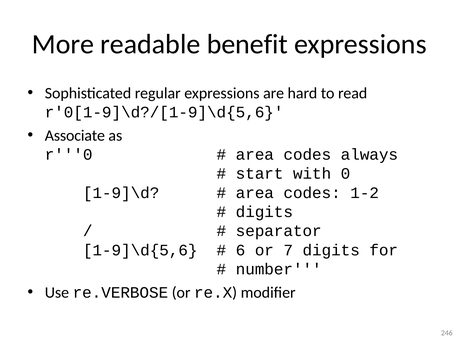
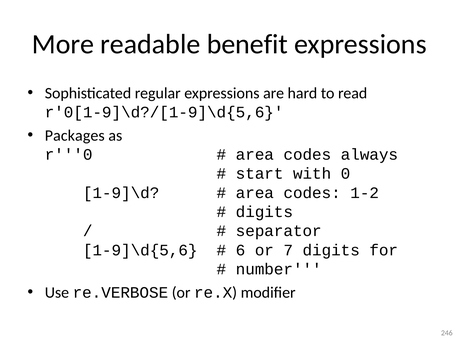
Associate: Associate -> Packages (75, 136)
